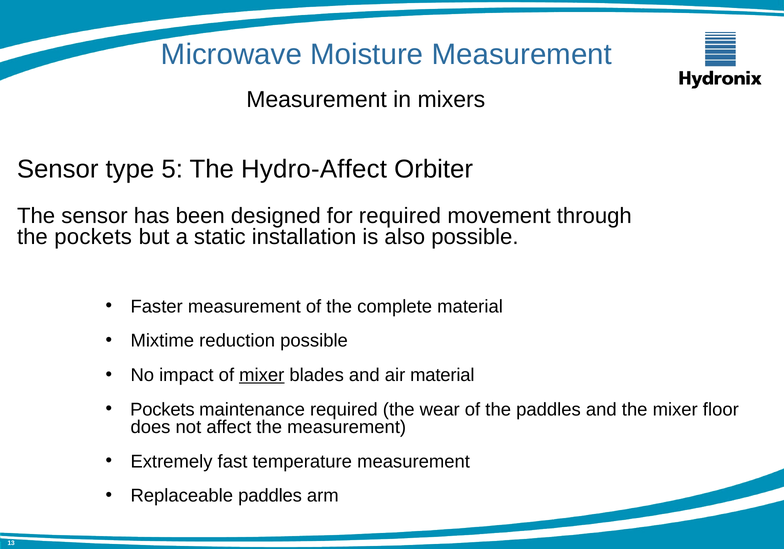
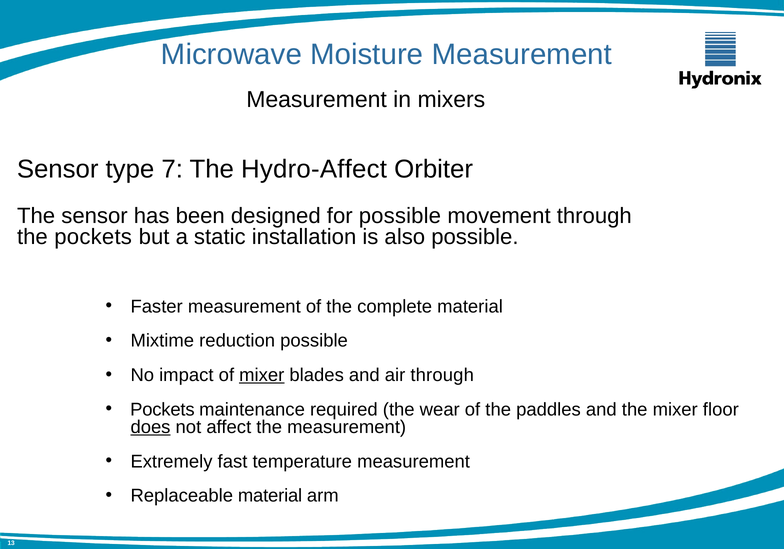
5: 5 -> 7 (172, 169)
for required: required -> possible (400, 216)
air material: material -> through (442, 375)
does underline: none -> present (150, 427)
Replaceable paddles: paddles -> material (270, 496)
